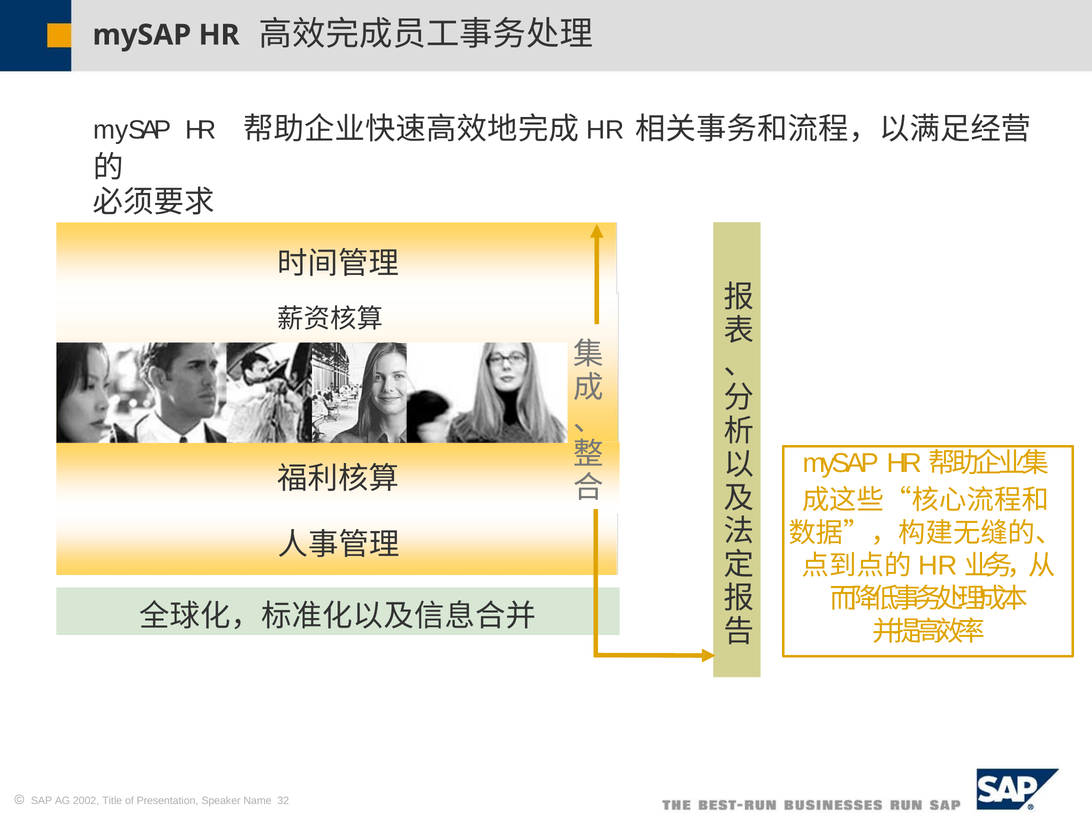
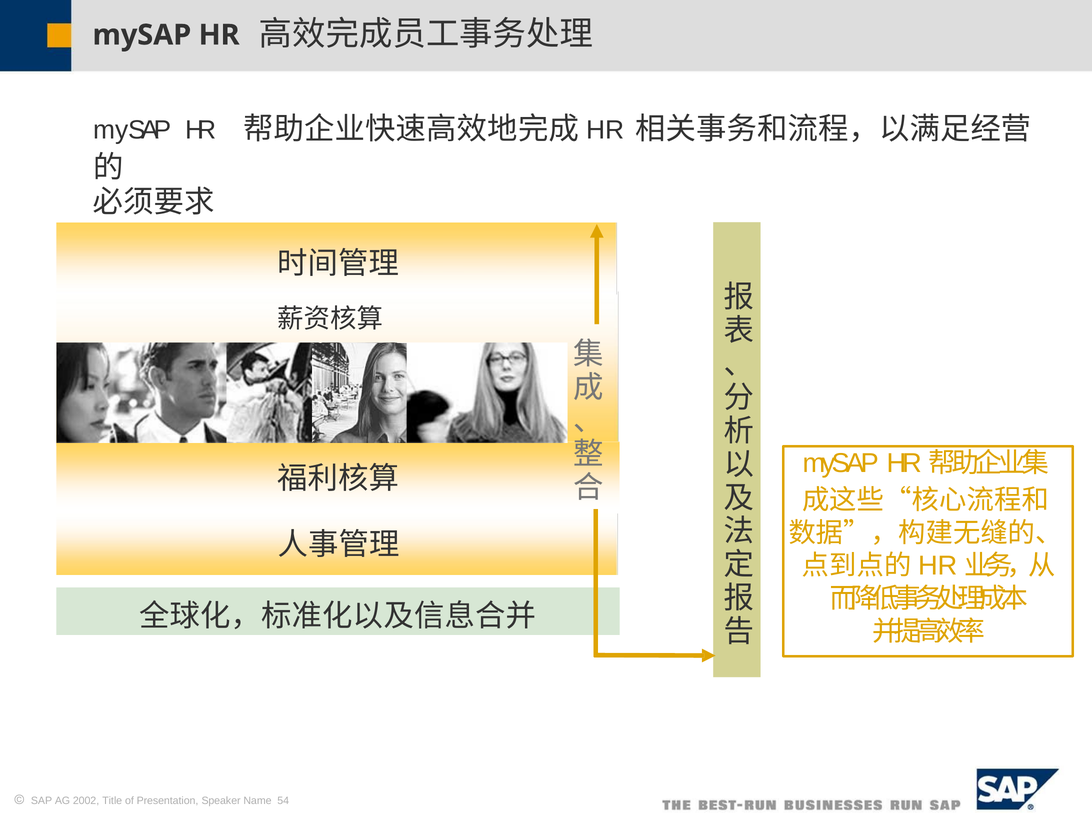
32: 32 -> 54 (283, 801)
